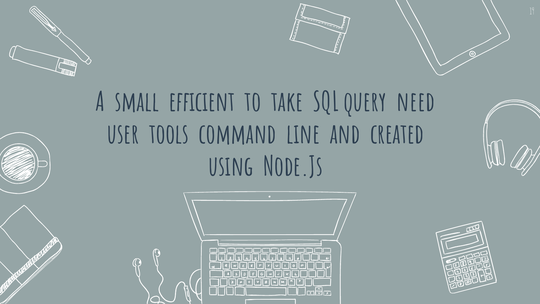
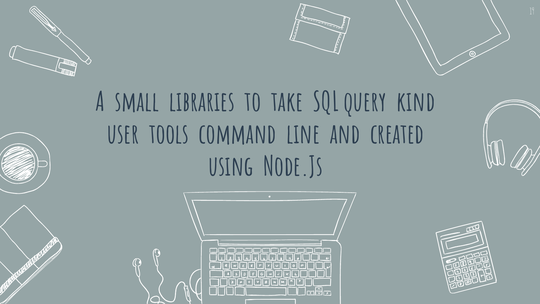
efficient: efficient -> libraries (202, 102)
need: need -> kind (416, 102)
